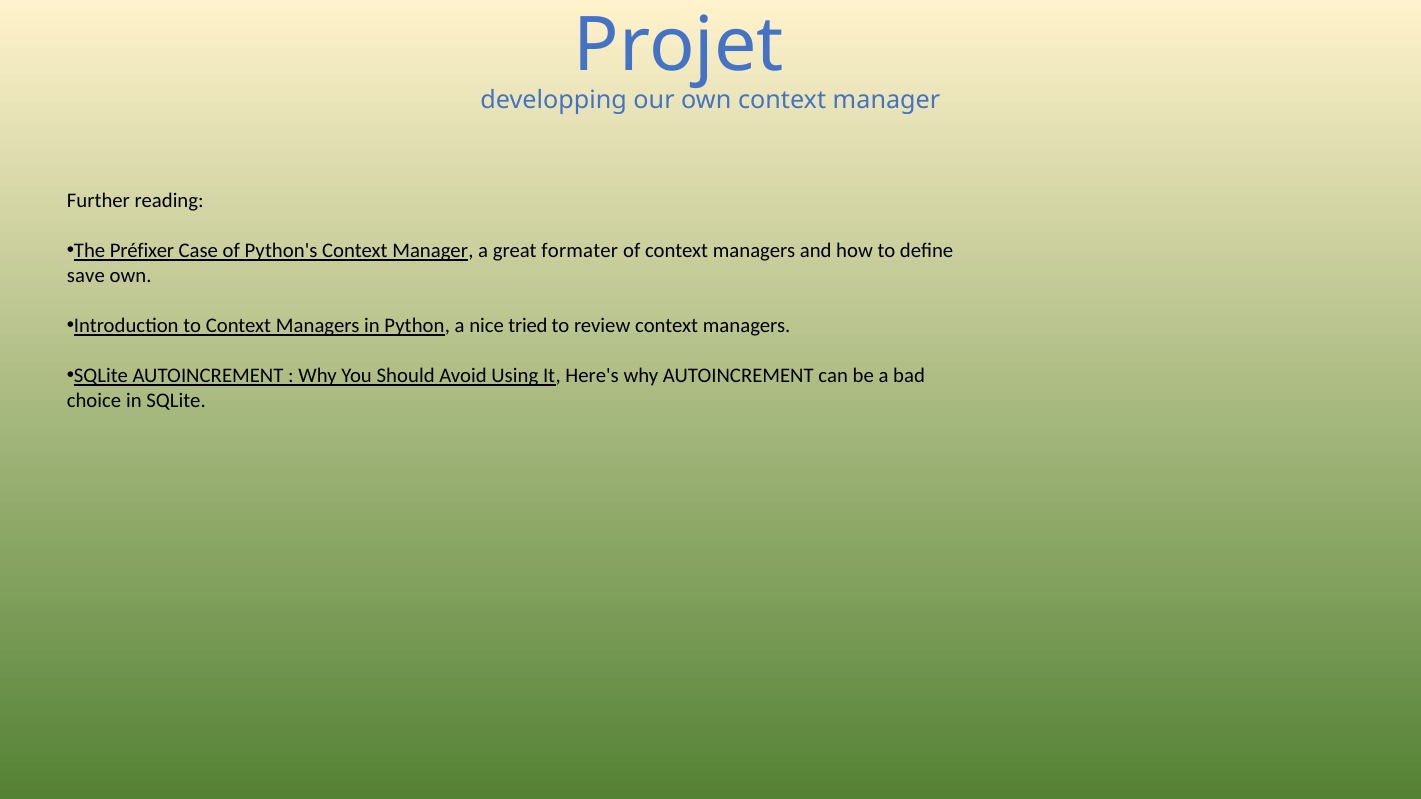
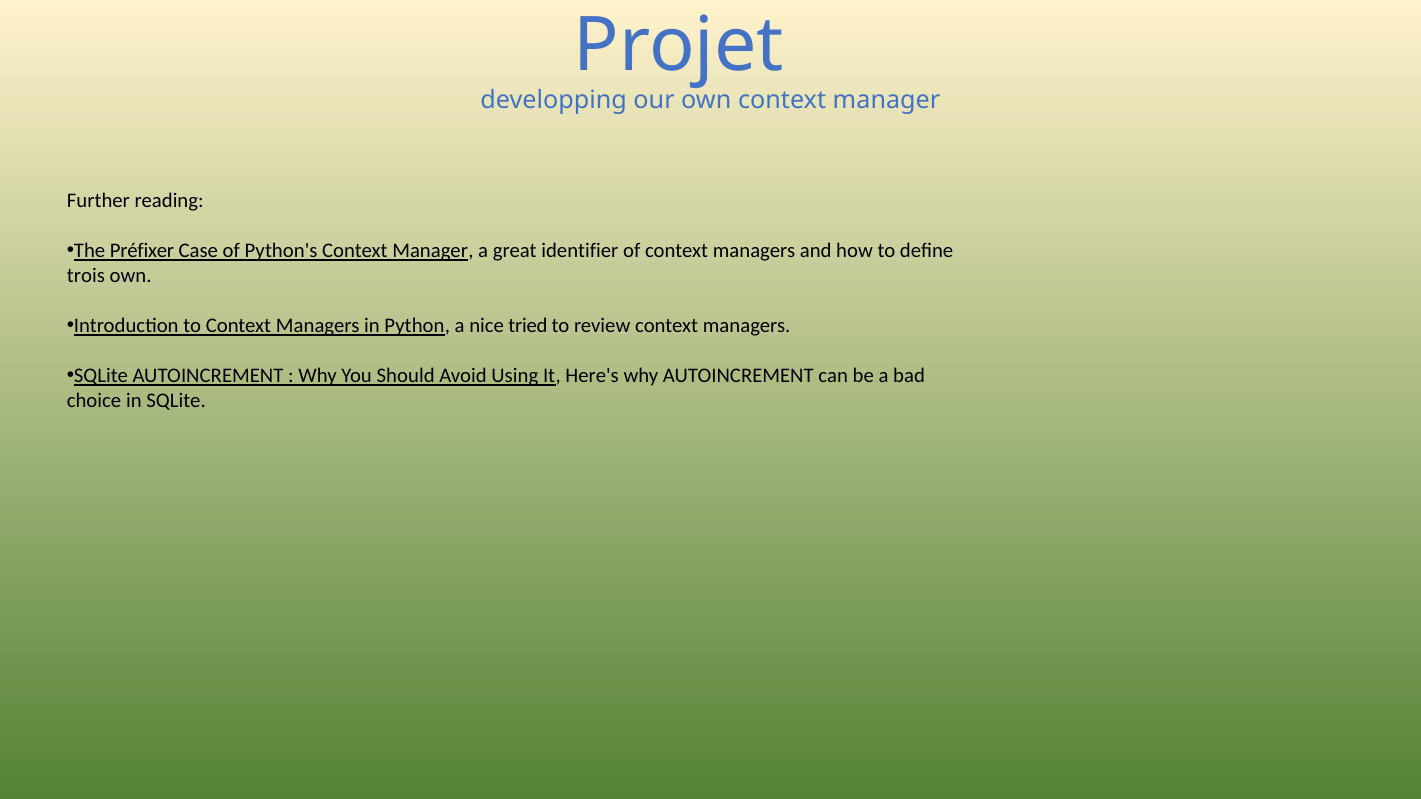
formater: formater -> identifier (580, 251)
save: save -> trois (86, 276)
